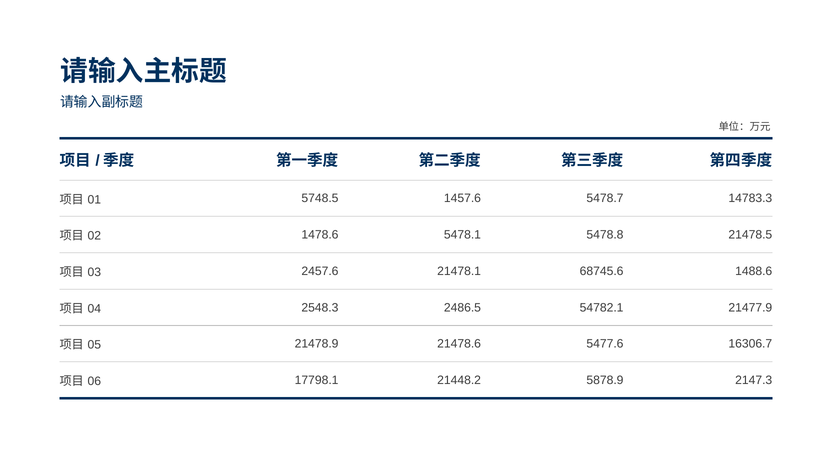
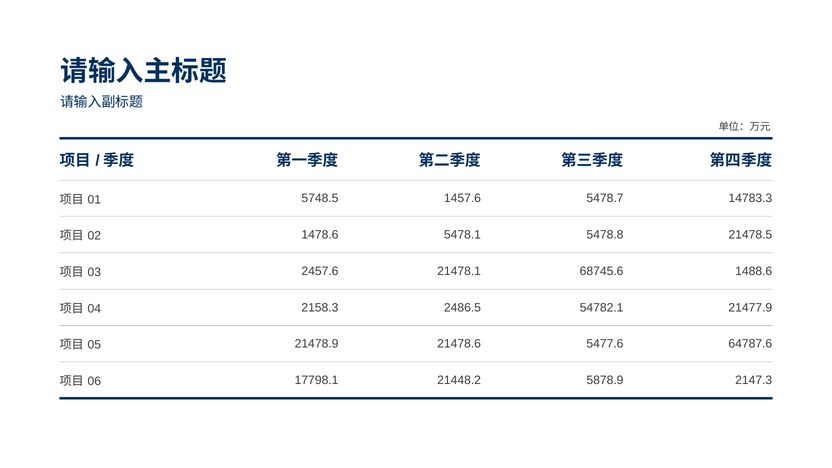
2548.3: 2548.3 -> 2158.3 (320, 308)
16306.7: 16306.7 -> 64787.6 (750, 344)
